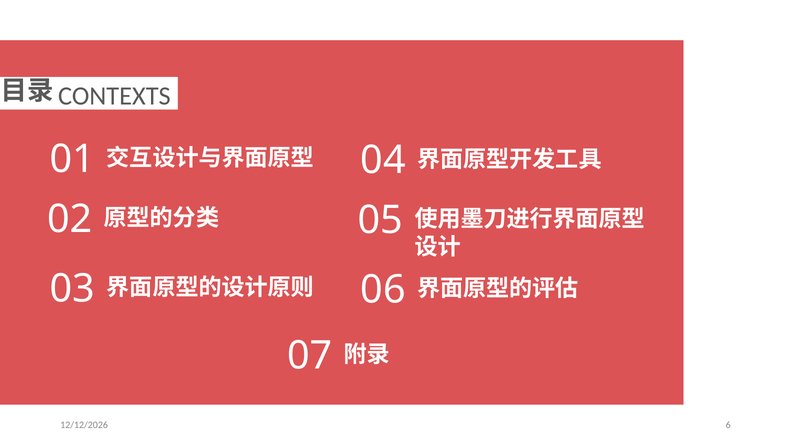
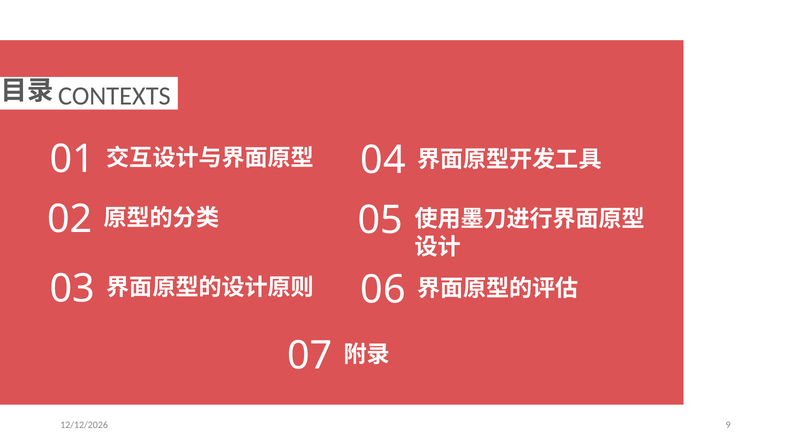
6: 6 -> 9 (728, 425)
